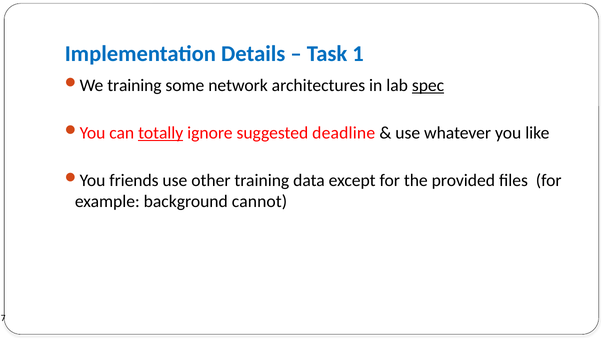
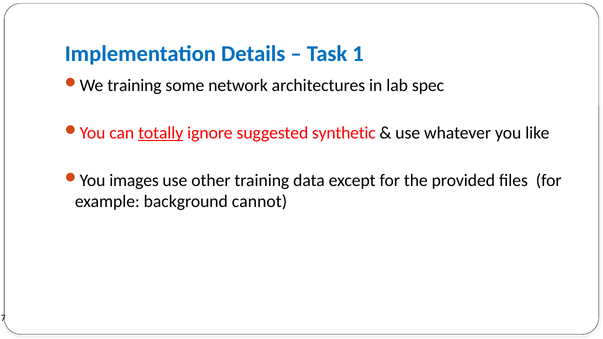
spec underline: present -> none (428, 86)
deadline: deadline -> synthetic (344, 133)
friends: friends -> images (134, 181)
